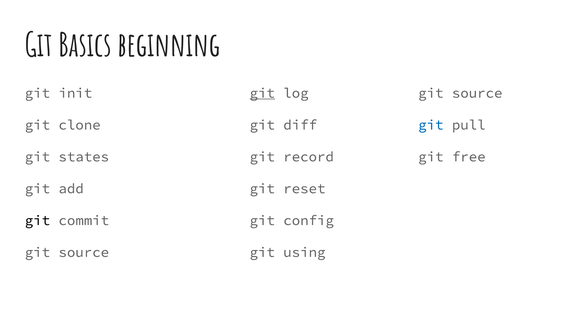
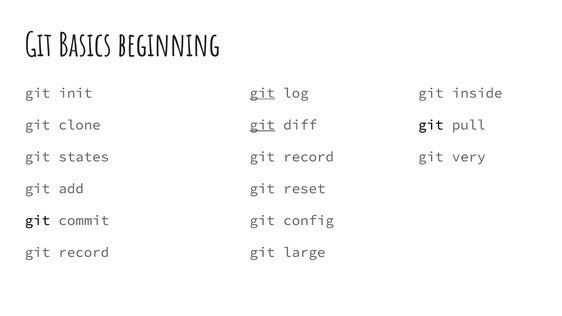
log git source: source -> inside (477, 93)
git underline: none -> present (262, 125)
git colour: blue -> black (431, 125)
free: free -> very (469, 157)
source: source -> record (84, 252)
using: using -> large (304, 252)
